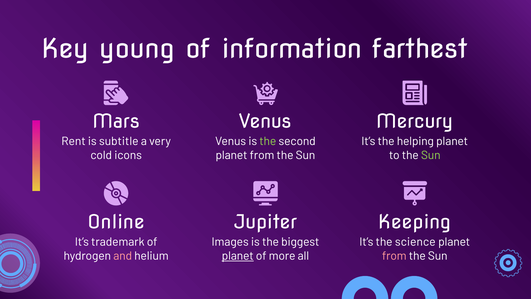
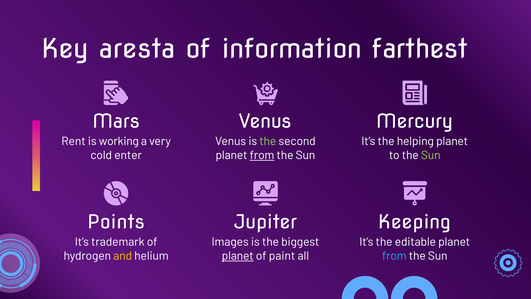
young: young -> aresta (137, 49)
subtitle: subtitle -> working (119, 141)
icons: icons -> enter (128, 155)
from underline: none -> present (262, 155)
Online: Online -> Points (116, 222)
science: science -> editable (415, 242)
and colour: pink -> yellow (123, 256)
more: more -> paint (282, 256)
from colour: pink -> light blue (394, 256)
